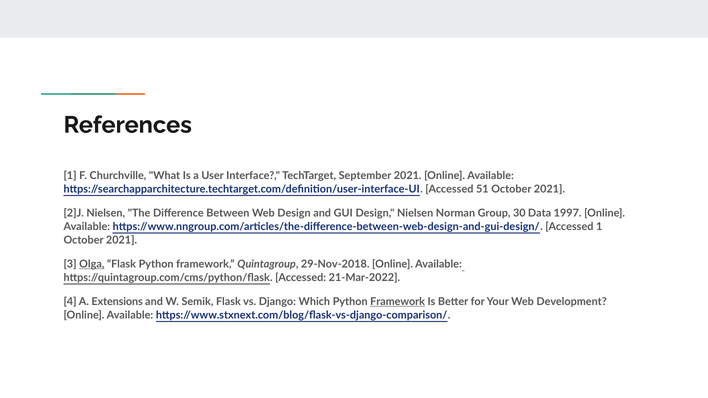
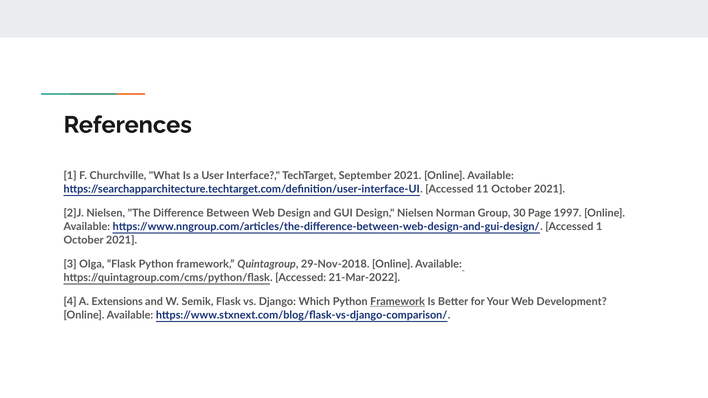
51: 51 -> 11 (482, 189)
Data: Data -> Page (540, 213)
Olga underline: present -> none (92, 264)
